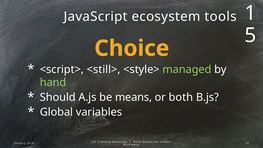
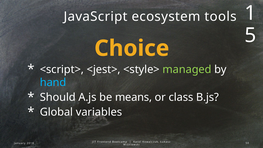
<still>: <still> -> <jest> (104, 69)
hand colour: light green -> light blue (53, 83)
both: both -> class (181, 97)
